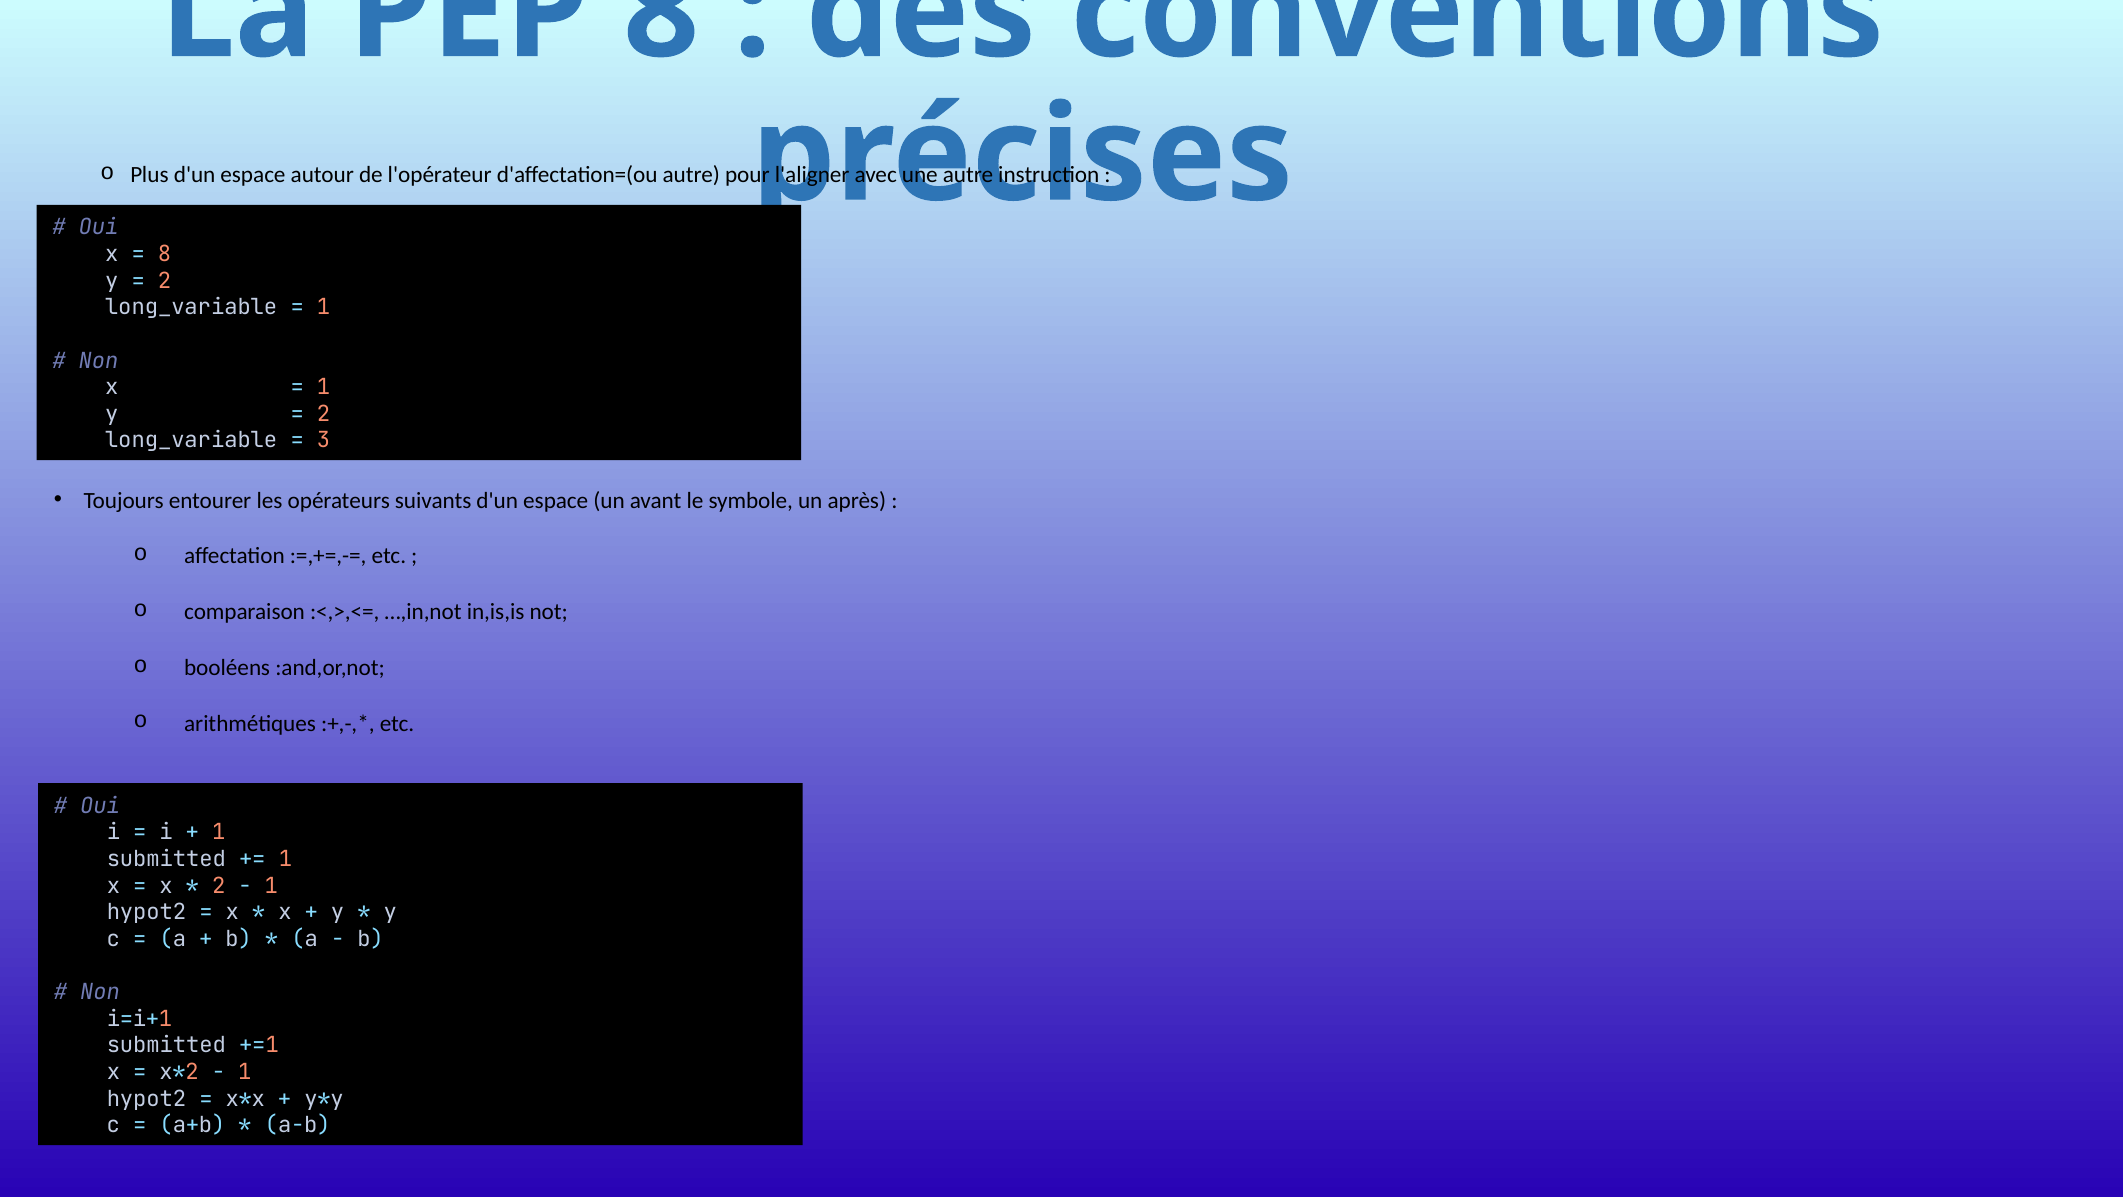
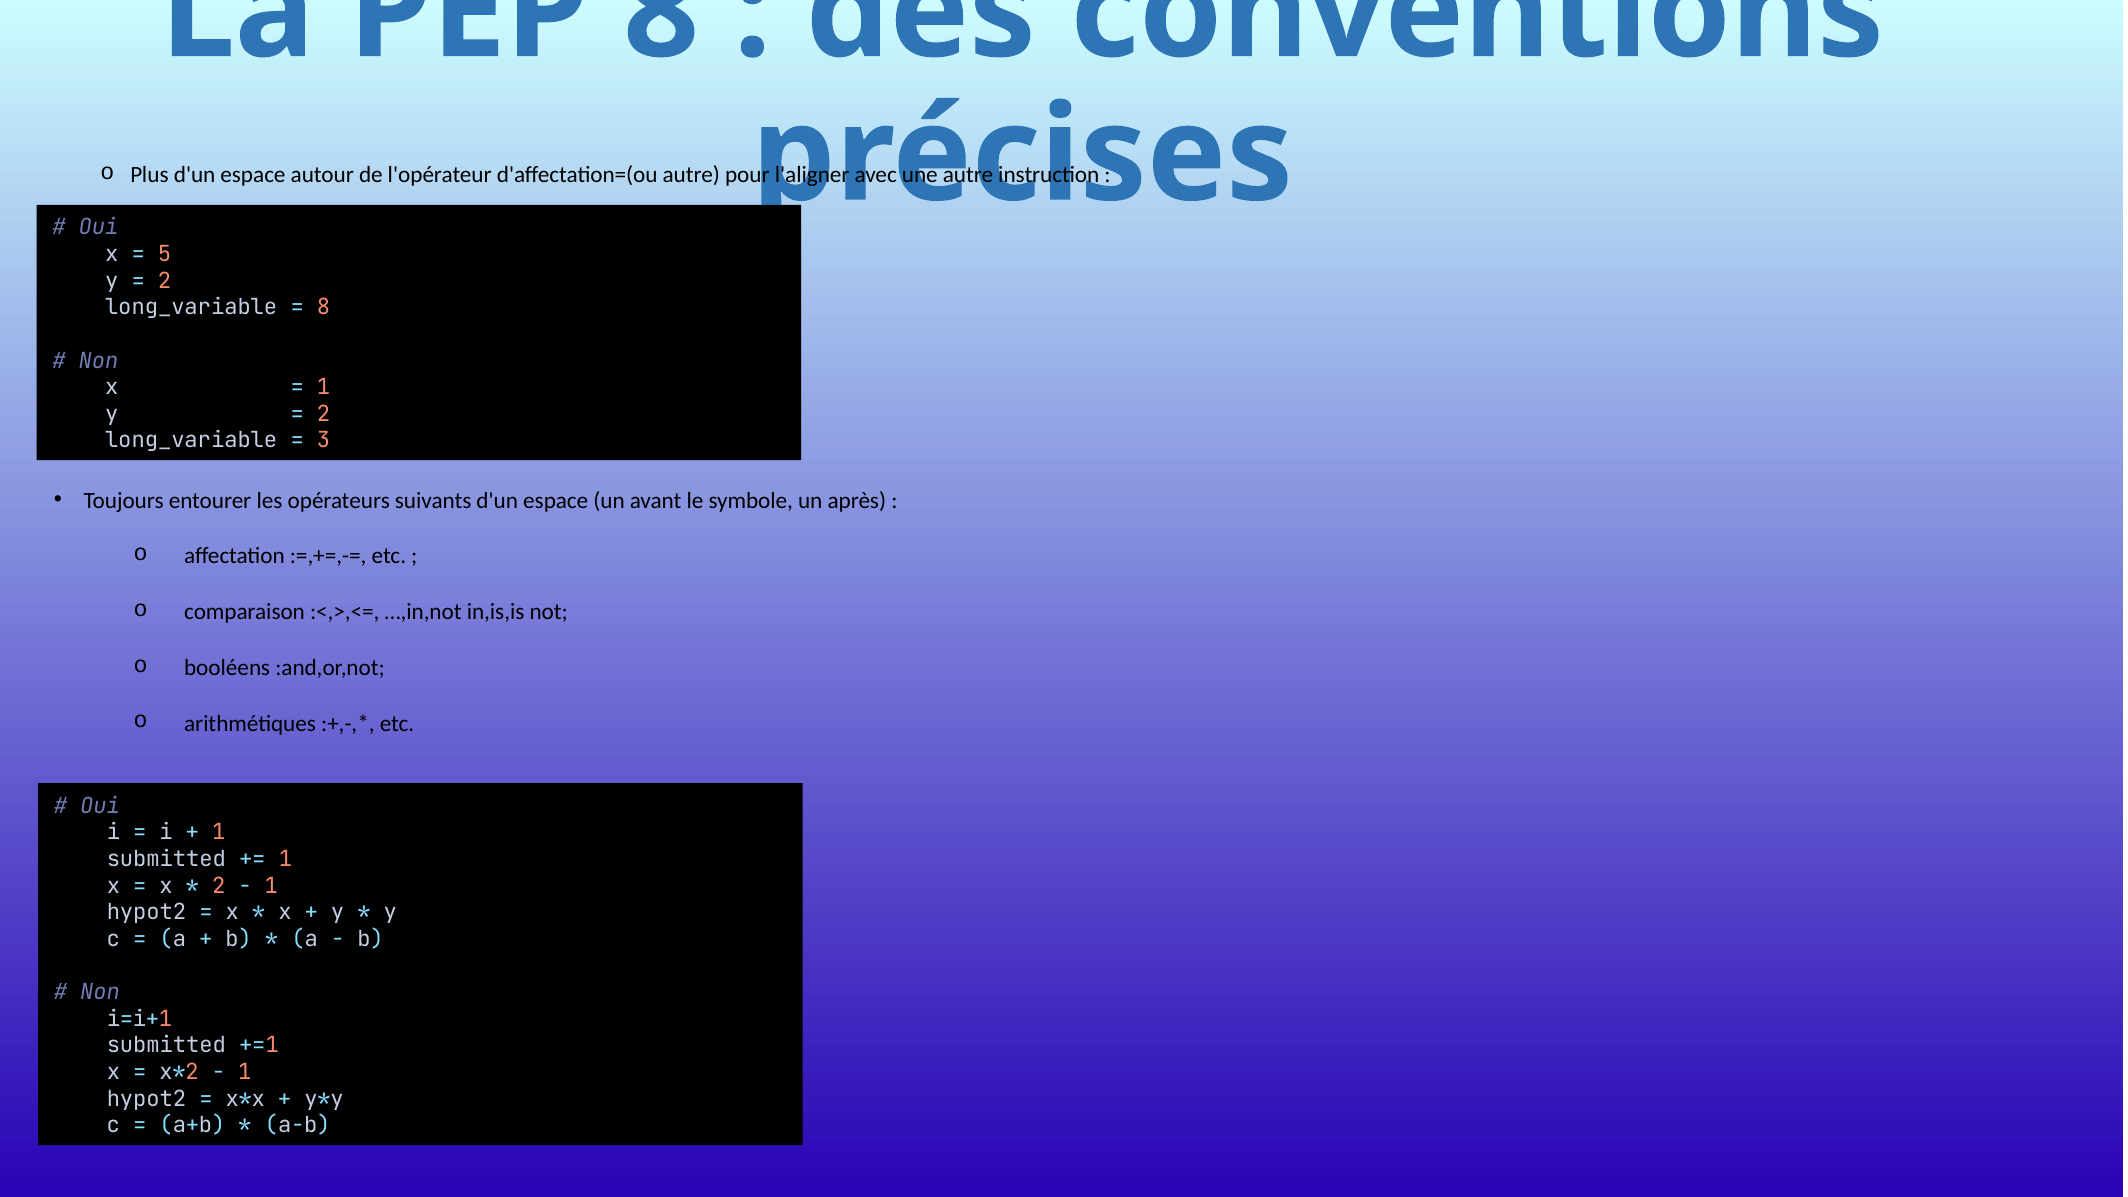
8: 8 -> 5 (164, 254)
1: 1 -> 8 (324, 307)
